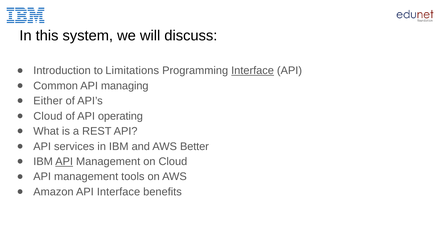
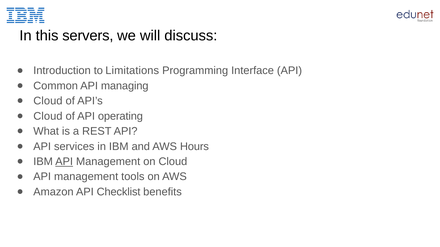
system: system -> servers (88, 36)
Interface underline: present -> none (253, 71)
Either: Either -> Cloud (48, 101)
Better: Better -> Hours (194, 147)
API Interface: Interface -> Checklist (119, 192)
